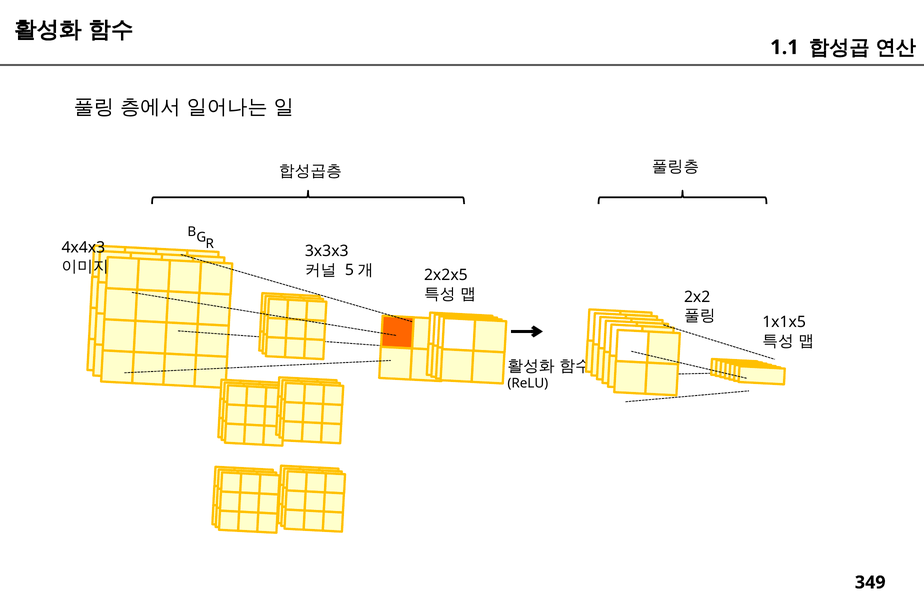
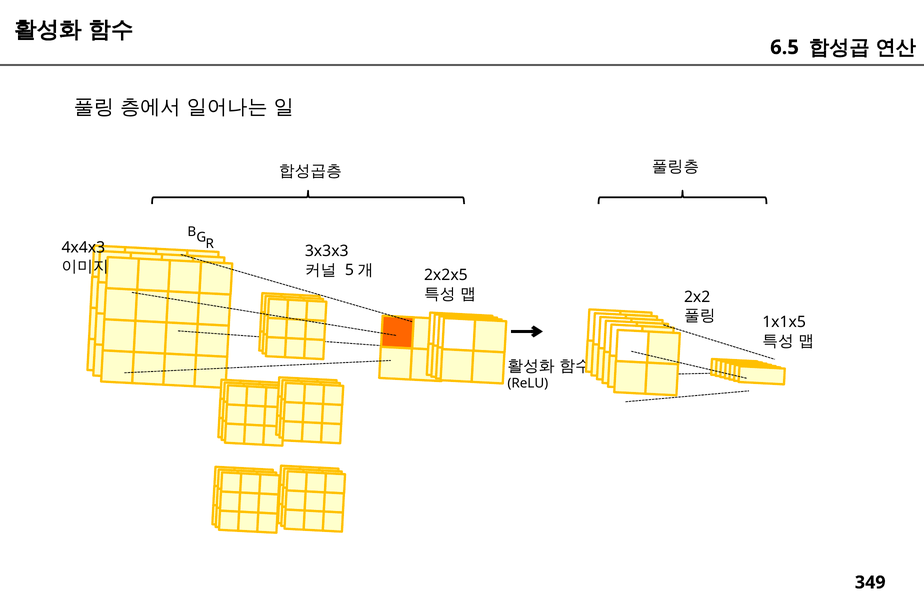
1.1: 1.1 -> 6.5 (784, 47)
